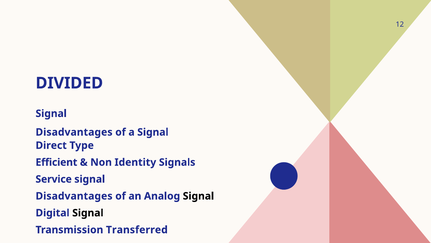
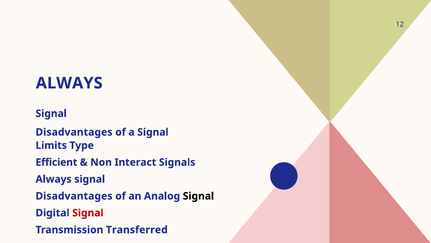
DIVIDED: DIVIDED -> ALWAYS (69, 83)
Direct: Direct -> Limits (51, 145)
Identity: Identity -> Interact (135, 162)
Service: Service -> Always (54, 179)
Signal colour: black -> red (88, 212)
